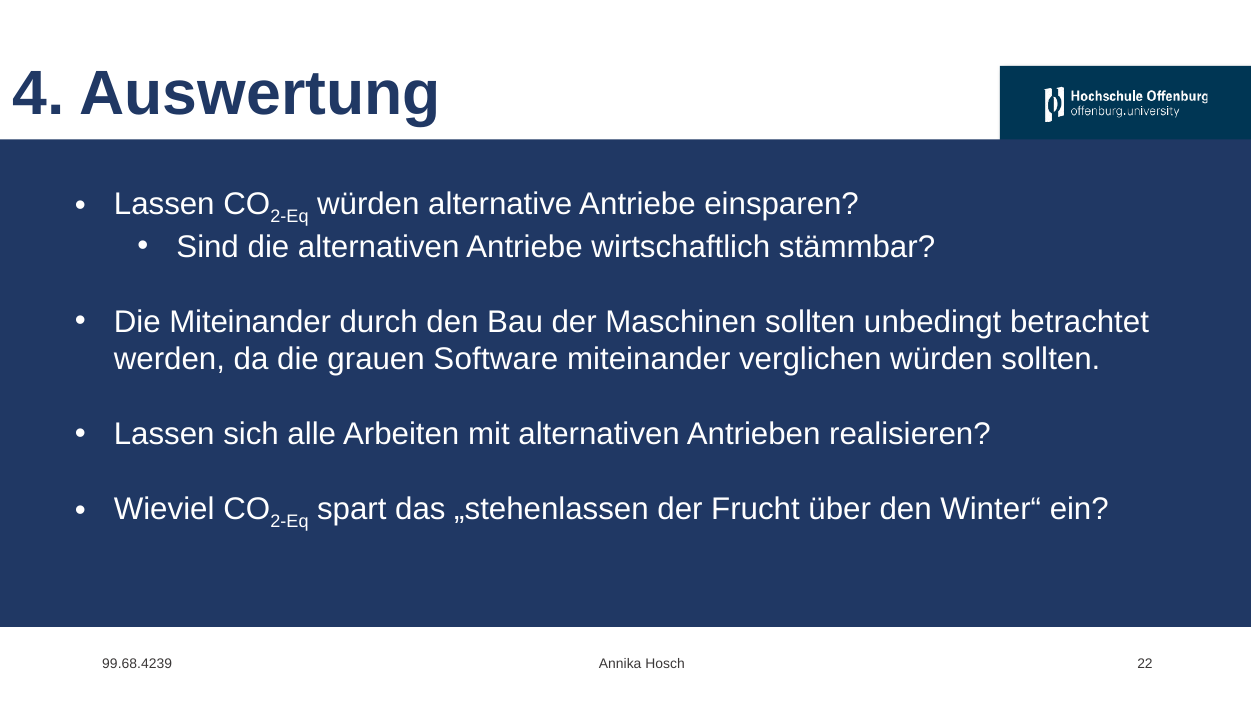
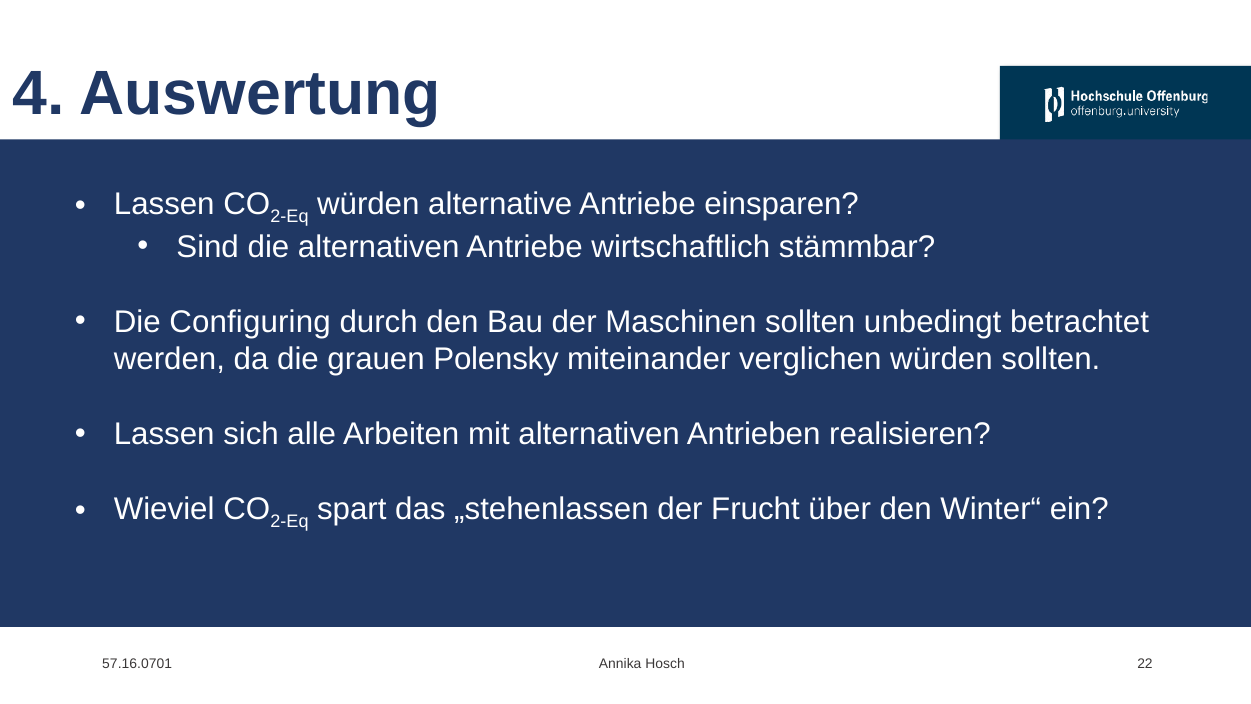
Die Miteinander: Miteinander -> Configuring (250, 322)
Software: Software -> Polensky (496, 359)
99.68.4239: 99.68.4239 -> 57.16.0701 (137, 664)
